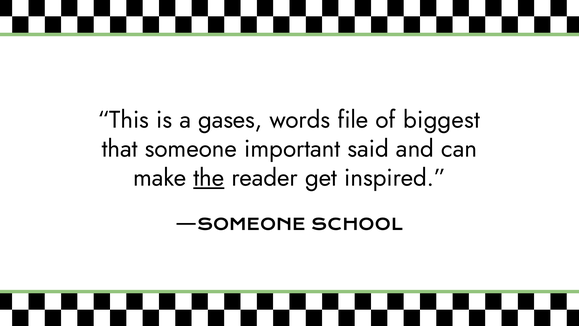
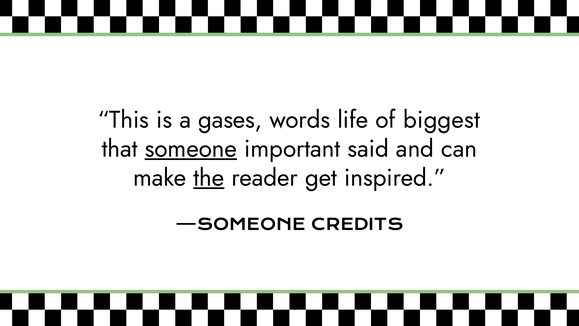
file: file -> life (353, 120)
someone underline: none -> present (191, 149)
SCHOOL: SCHOOL -> CREDITS (357, 225)
